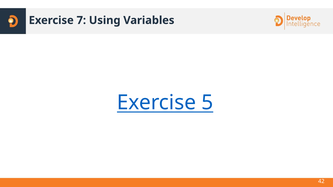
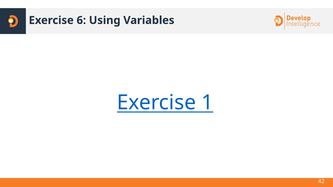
7: 7 -> 6 (81, 20)
5: 5 -> 1 (207, 103)
